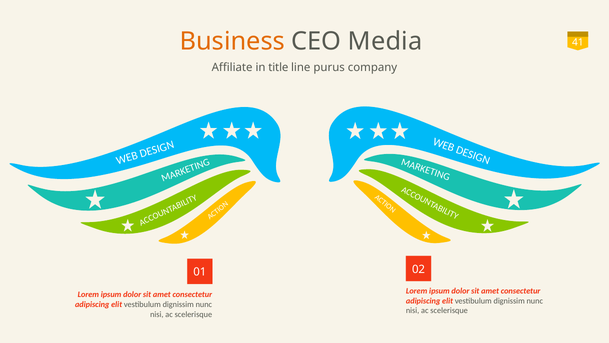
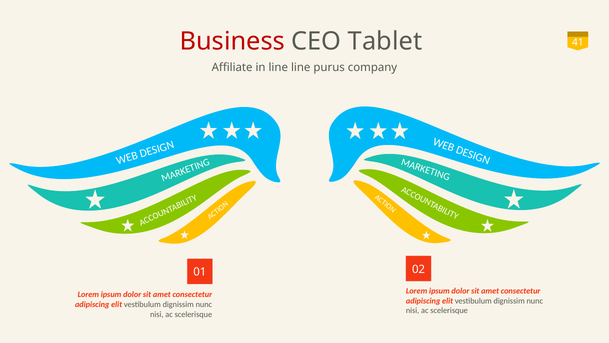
Business colour: orange -> red (232, 41)
Media: Media -> Tablet (385, 41)
in title: title -> line (278, 67)
